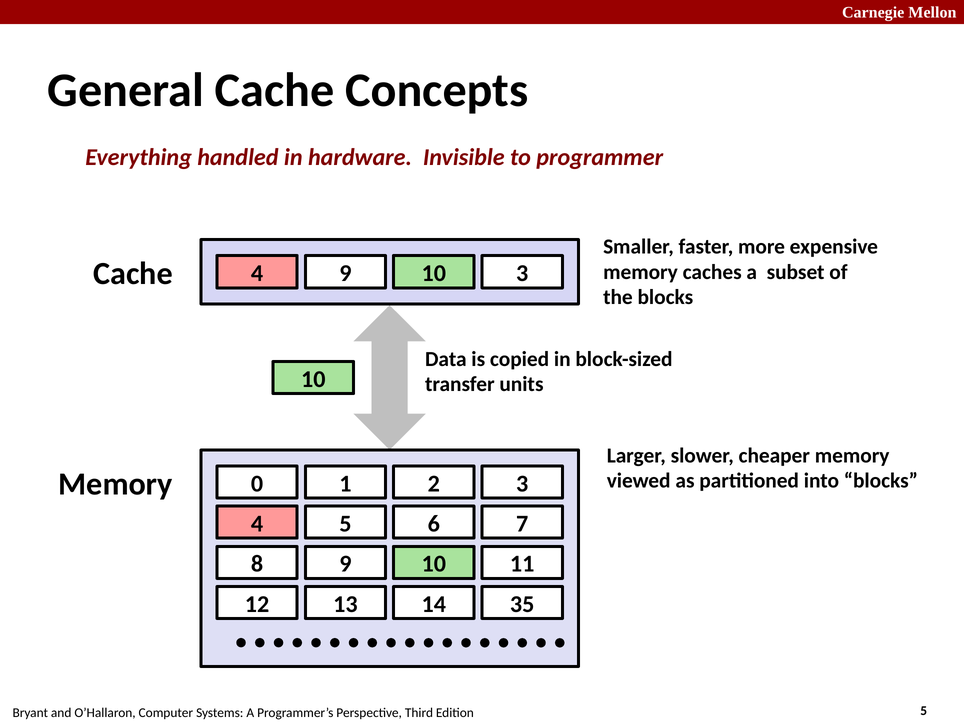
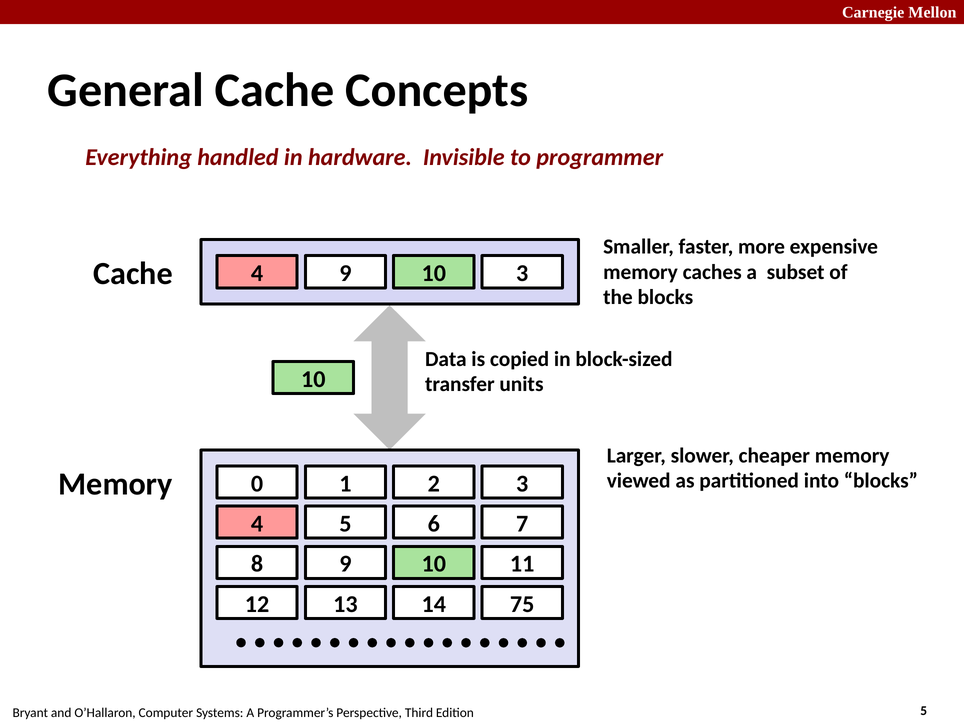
35: 35 -> 75 (522, 604)
